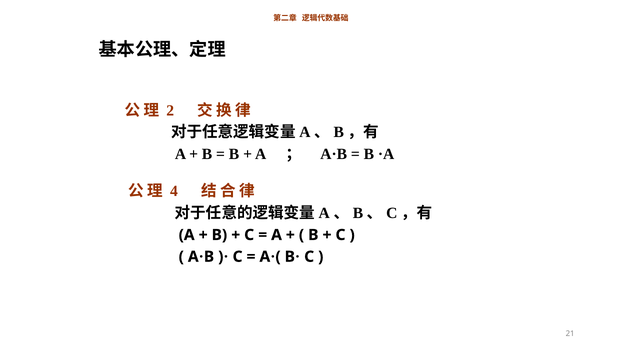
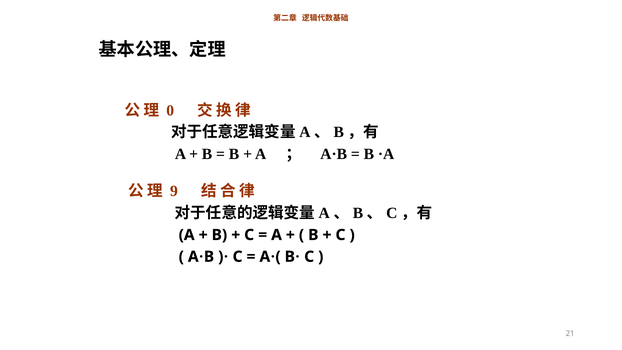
2: 2 -> 0 (170, 110)
4: 4 -> 9 (174, 191)
